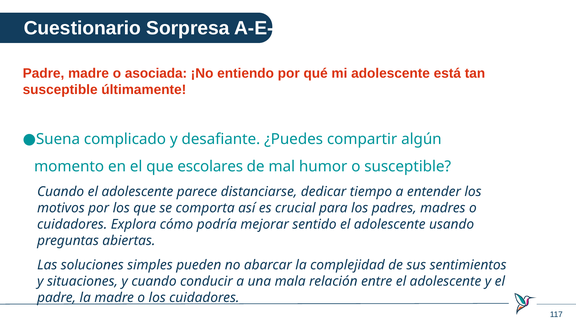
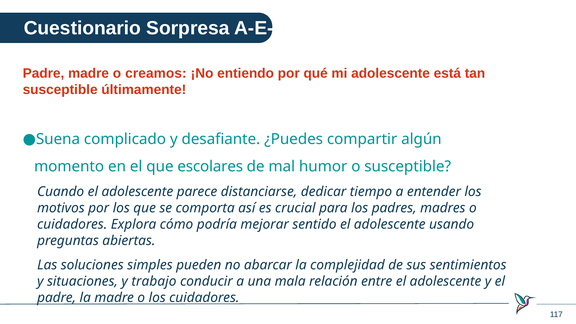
asociada: asociada -> creamos (156, 73)
y cuando: cuando -> trabajo (154, 281)
